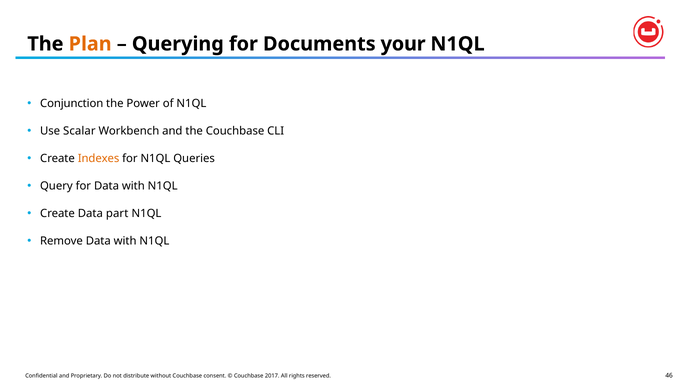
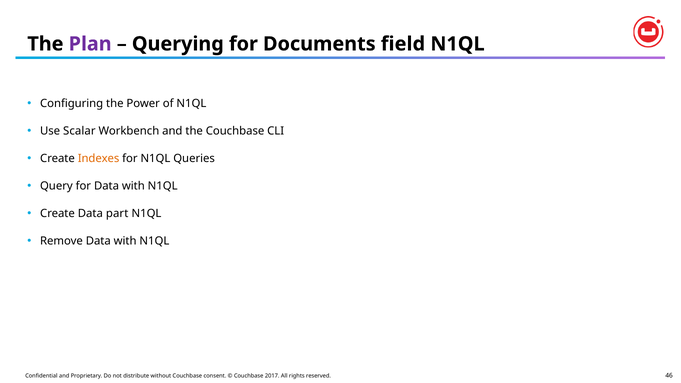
Plan colour: orange -> purple (90, 44)
your: your -> field (403, 44)
Conjunction: Conjunction -> Configuring (72, 104)
